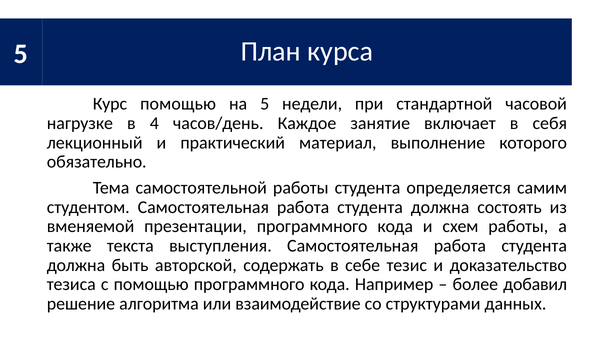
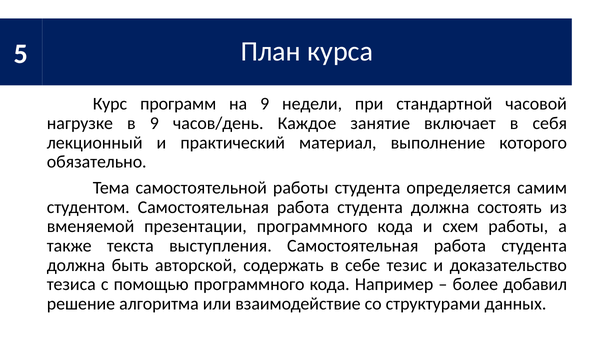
Курс помощью: помощью -> программ (178, 104)
на 5: 5 -> 9 (265, 104)
в 4: 4 -> 9 (154, 123)
